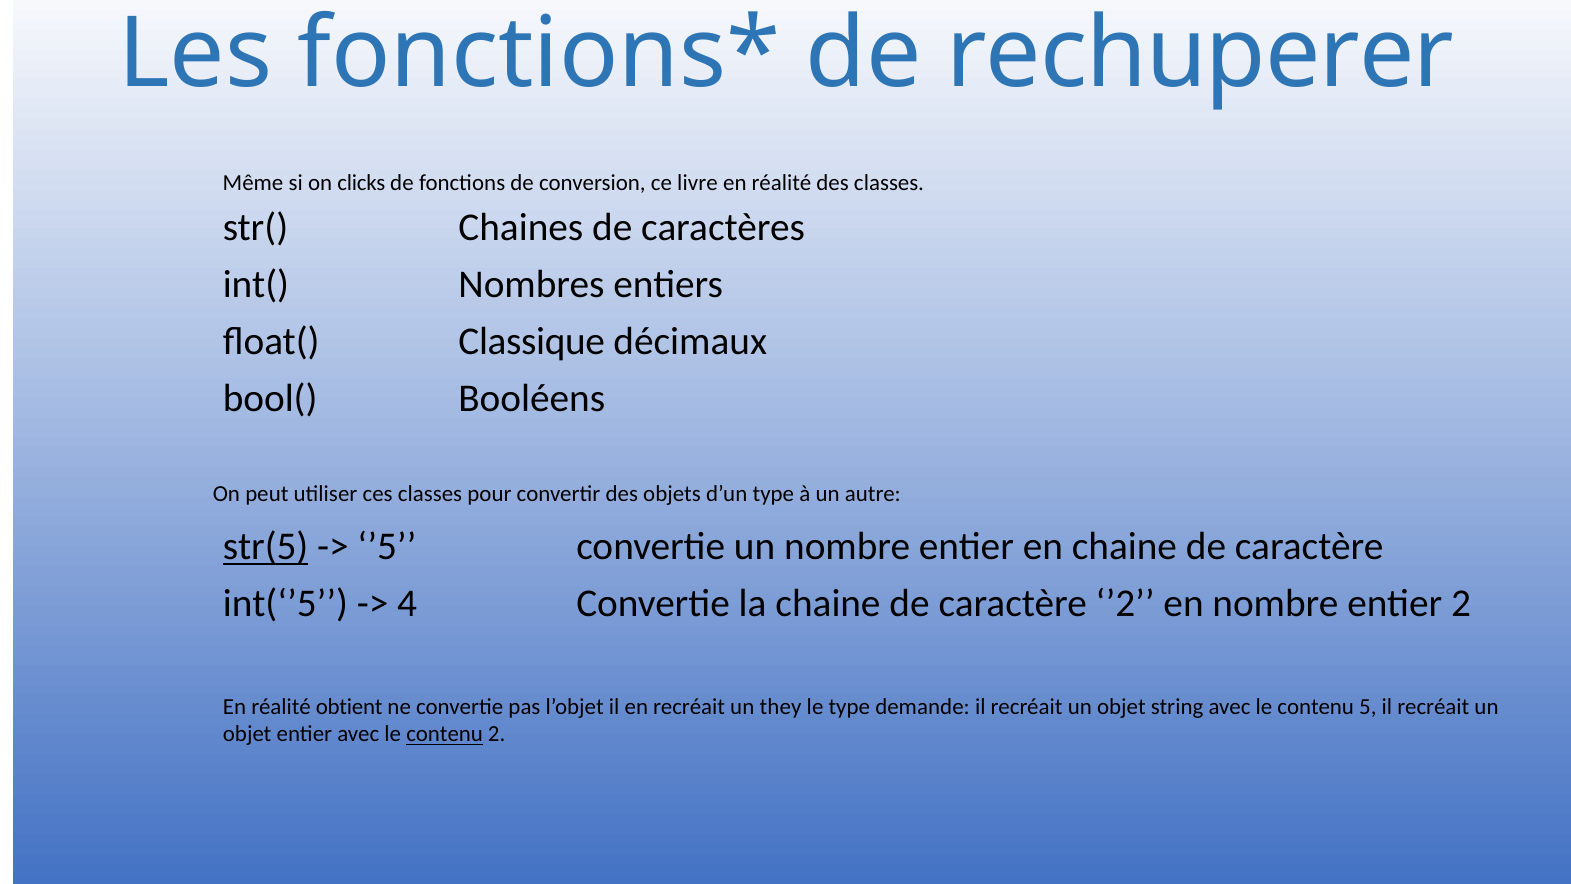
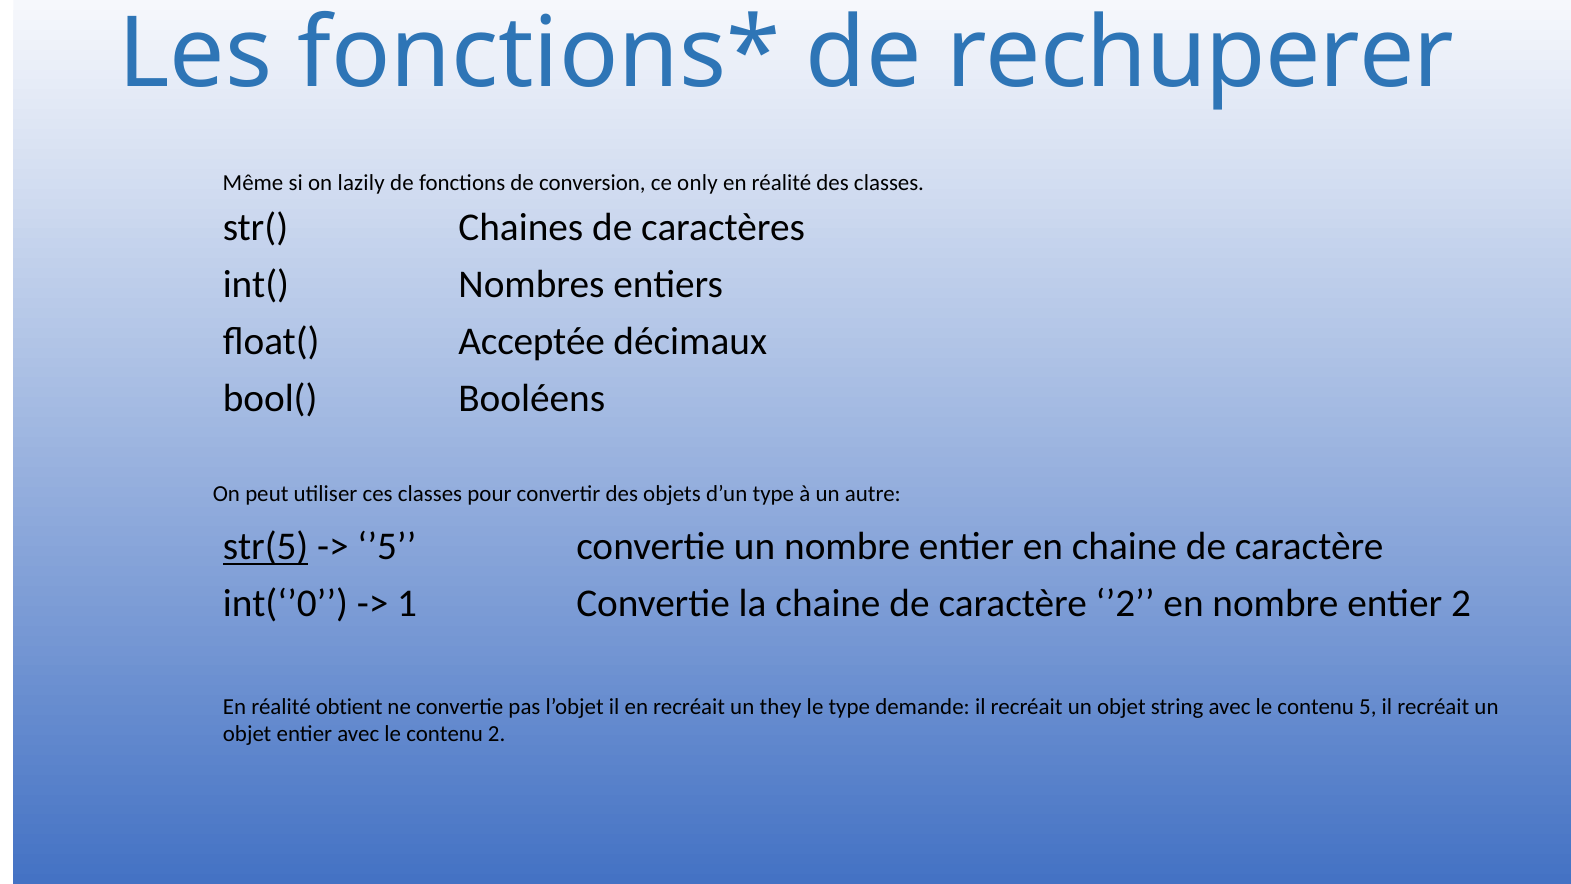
clicks: clicks -> lazily (361, 183)
livre: livre -> only (697, 183)
Classique: Classique -> Acceptée (532, 341)
int(‘’5: int(‘’5 -> int(‘’0 (285, 604)
4: 4 -> 1 (407, 604)
contenu underline: present -> none (445, 734)
